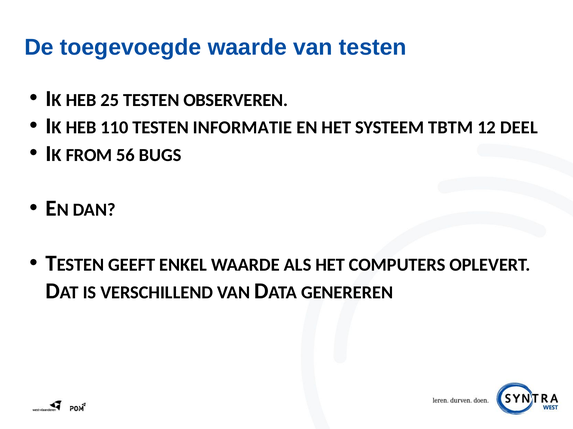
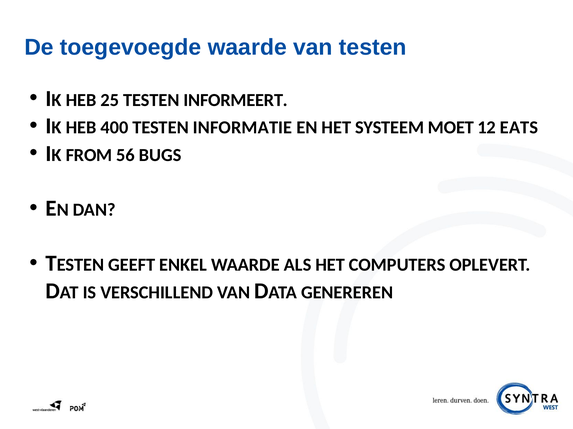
OBSERVEREN: OBSERVEREN -> INFORMEERT (236, 100)
110: 110 -> 400 (114, 128)
TBTM: TBTM -> MOET (451, 128)
DEEL: DEEL -> EATS (519, 128)
